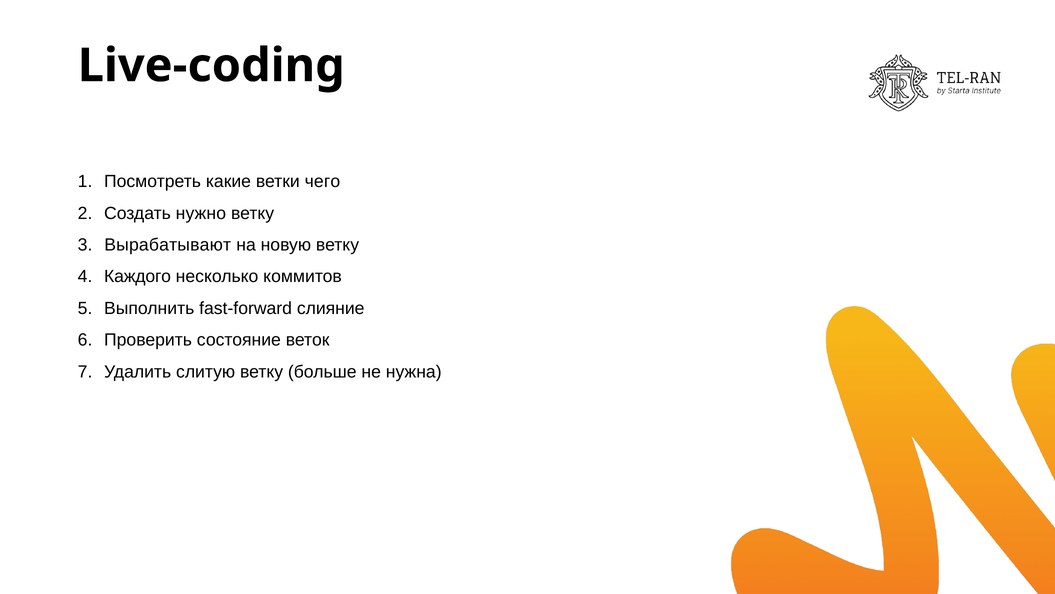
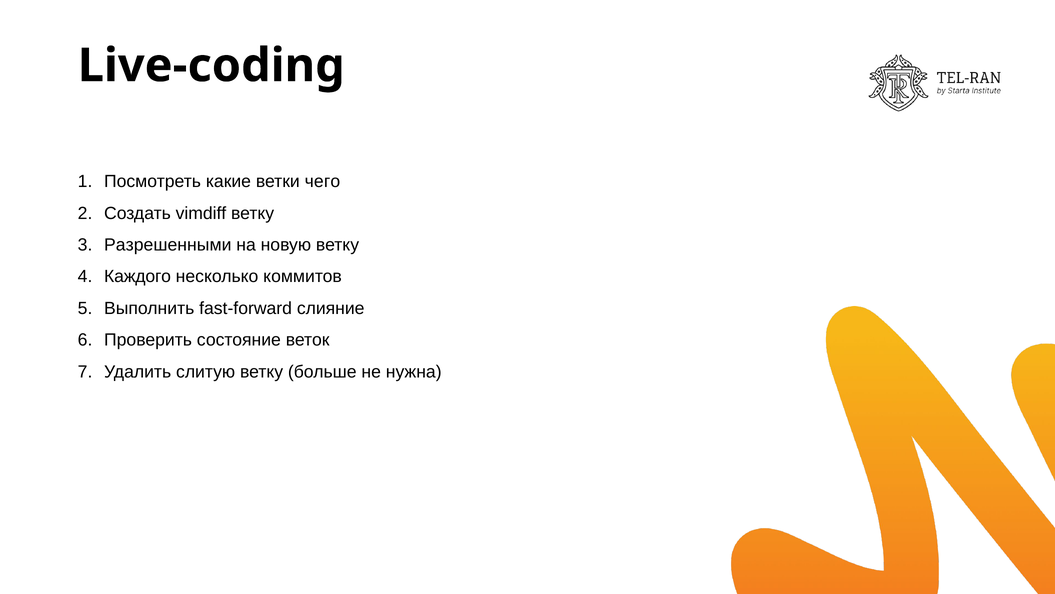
нужно: нужно -> vimdiff (201, 213)
Вырабатывают: Вырабатывают -> Разрешенными (168, 245)
